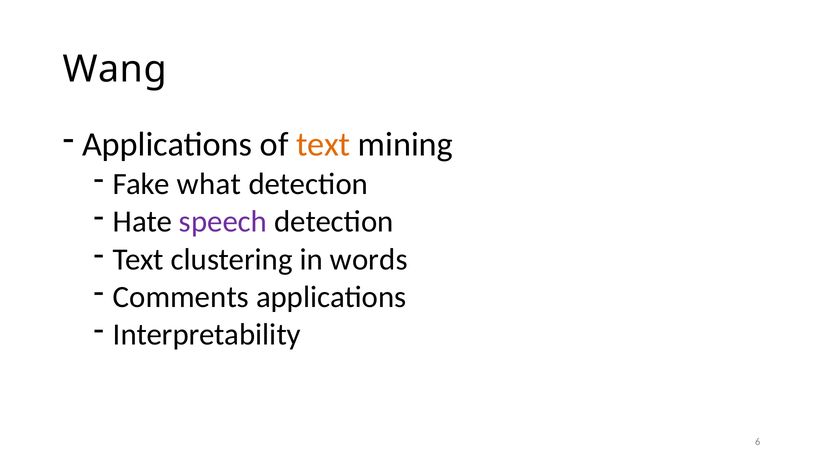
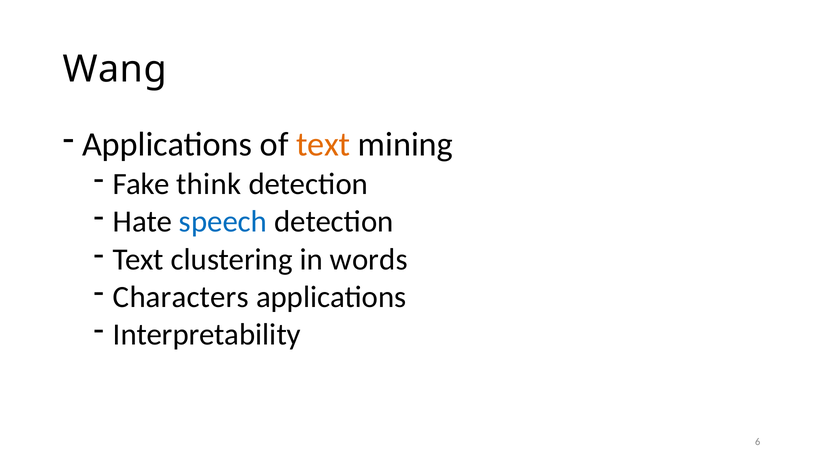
what: what -> think (209, 184)
speech colour: purple -> blue (223, 222)
Comments: Comments -> Characters (181, 297)
